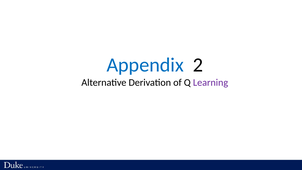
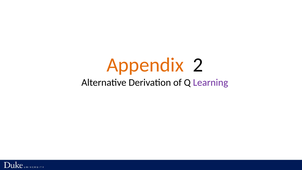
Appendix colour: blue -> orange (145, 65)
